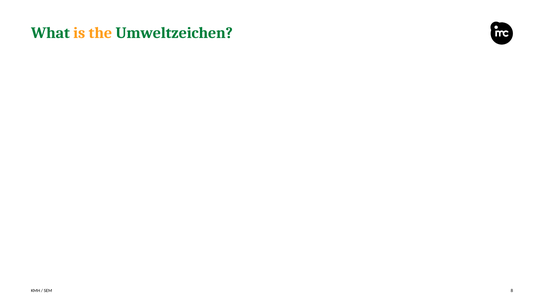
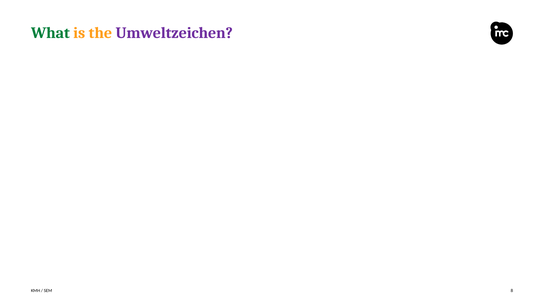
Umweltzeichen colour: green -> purple (174, 33)
